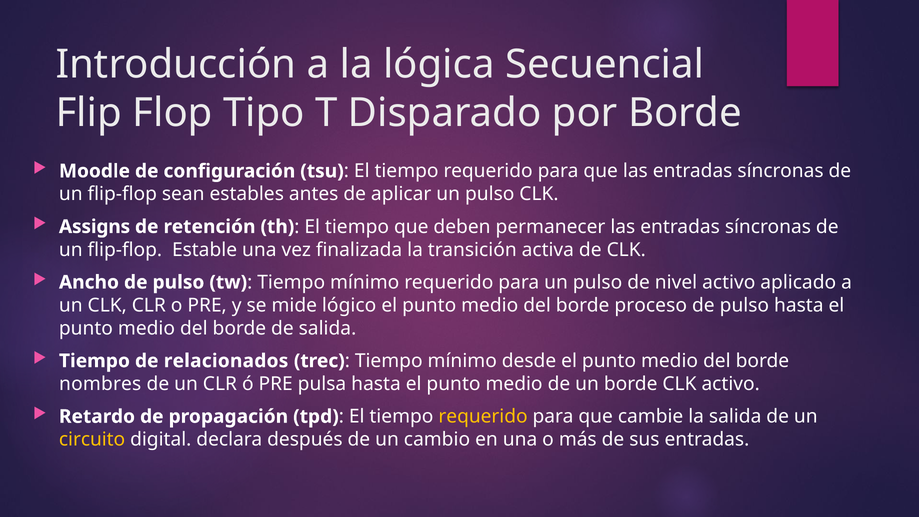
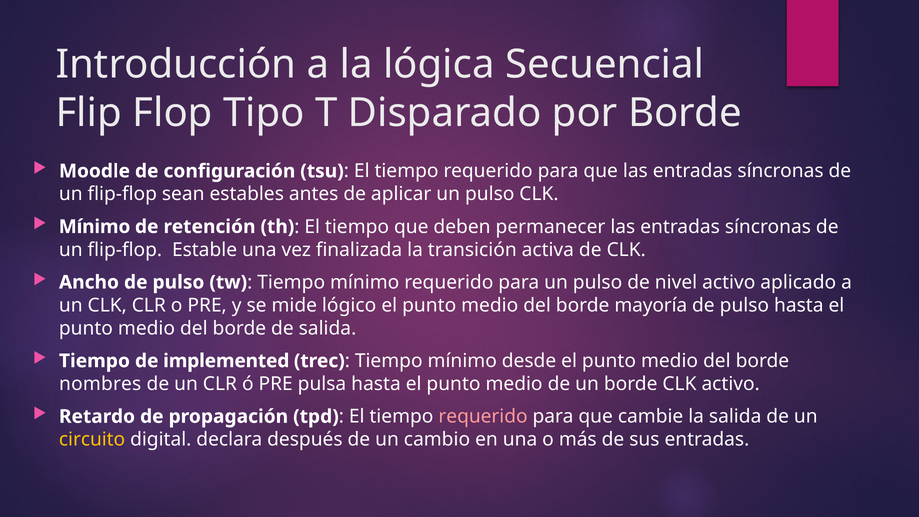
Assigns: Assigns -> Mínimo (95, 227)
proceso: proceso -> mayoría (651, 305)
relacionados: relacionados -> implemented (226, 361)
requerido colour: yellow -> pink (483, 416)
